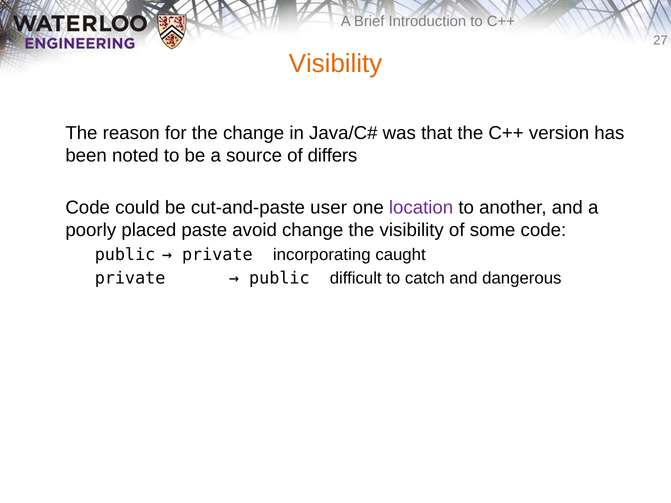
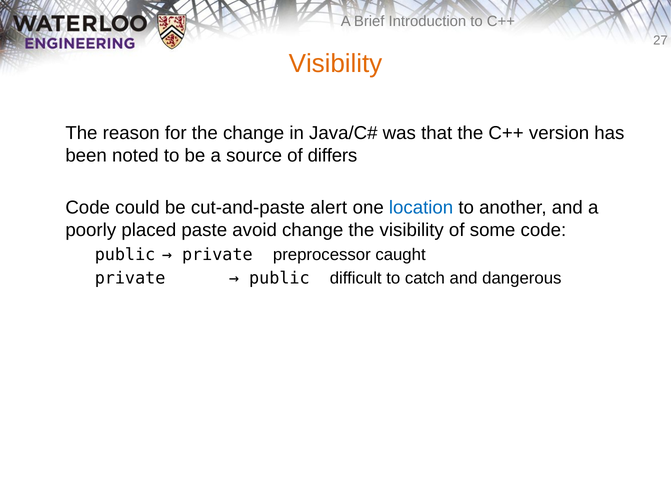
user: user -> alert (329, 208)
location colour: purple -> blue (421, 208)
incorporating: incorporating -> preprocessor (322, 255)
